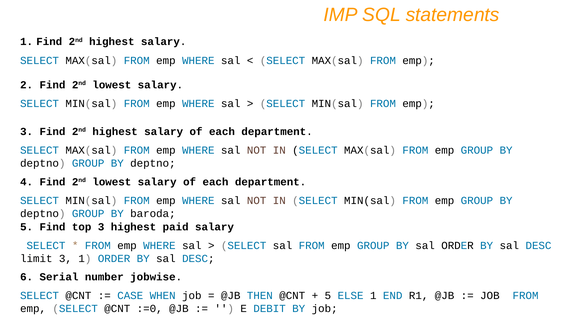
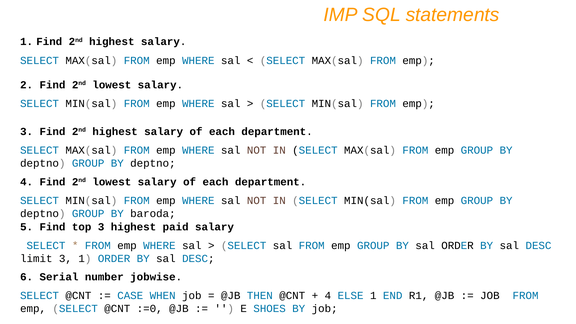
5: 5 -> 4 (328, 296)
DEBIT: DEBIT -> SHOES (270, 308)
